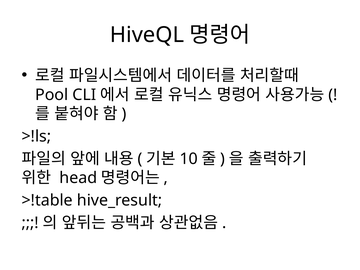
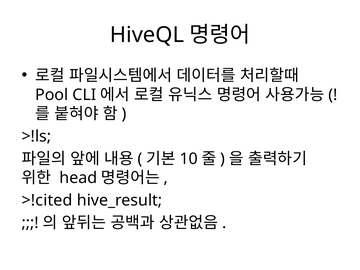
>!table: >!table -> >!cited (47, 200)
